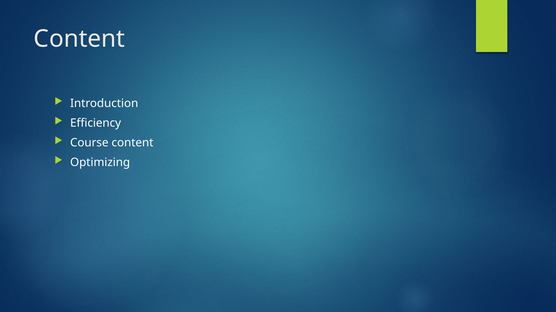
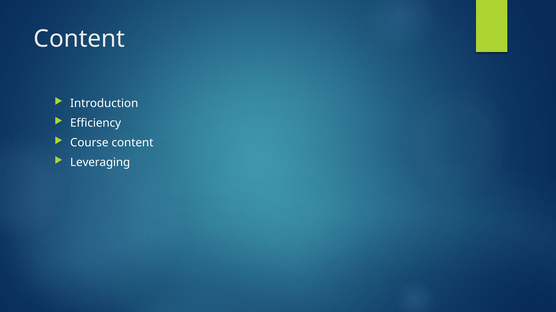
Optimizing: Optimizing -> Leveraging (100, 163)
